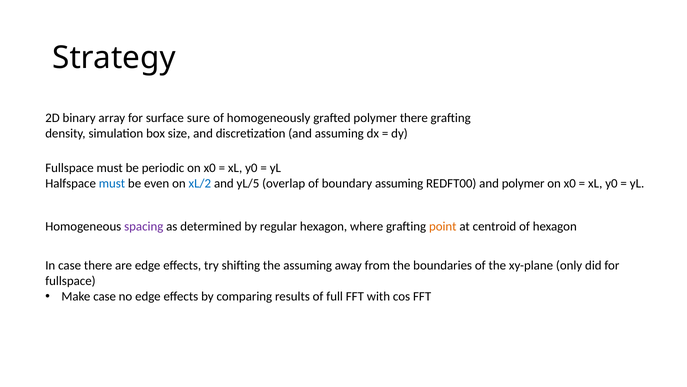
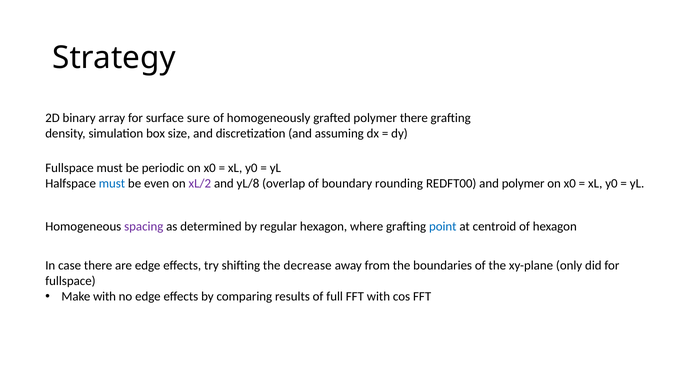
xL/2 colour: blue -> purple (200, 183)
yL/5: yL/5 -> yL/8 (248, 183)
boundary assuming: assuming -> rounding (399, 183)
point colour: orange -> blue (443, 226)
the assuming: assuming -> decrease (308, 265)
Make case: case -> with (105, 296)
